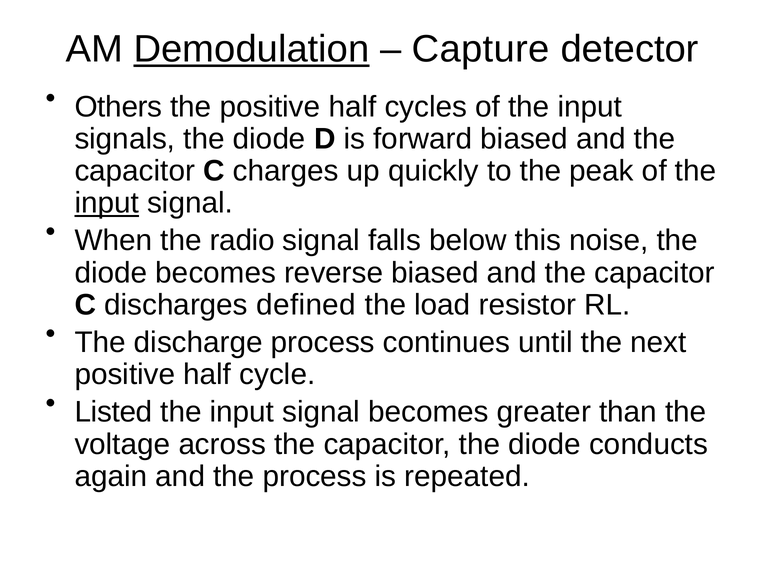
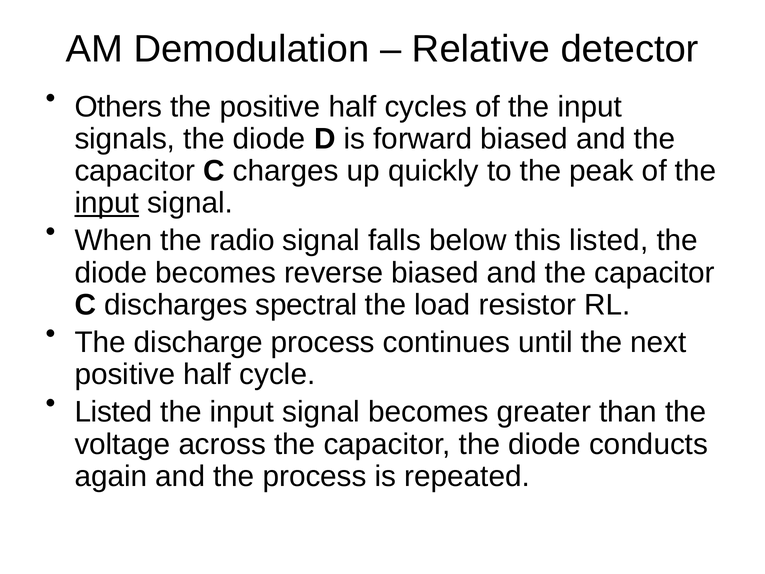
Demodulation underline: present -> none (252, 49)
Capture: Capture -> Relative (481, 49)
this noise: noise -> listed (609, 241)
defined: defined -> spectral (306, 305)
